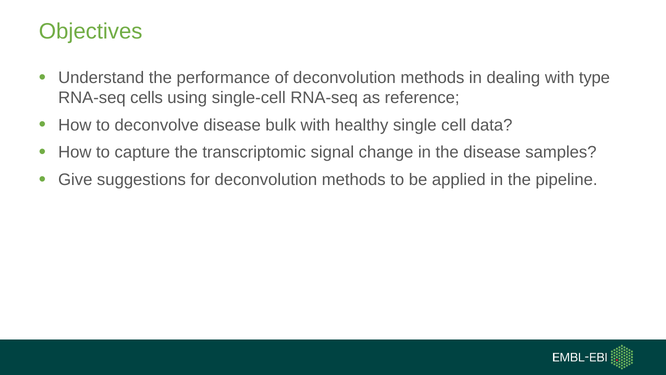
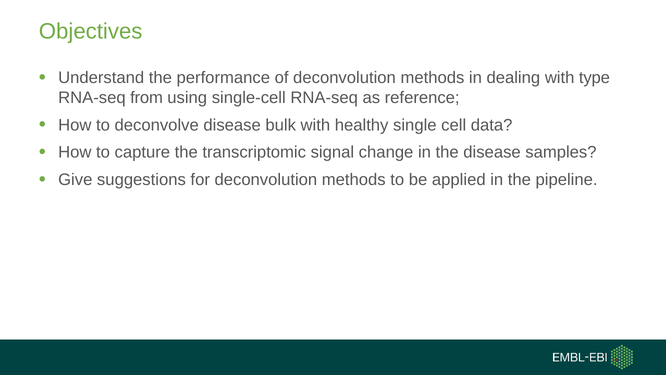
cells: cells -> from (147, 98)
